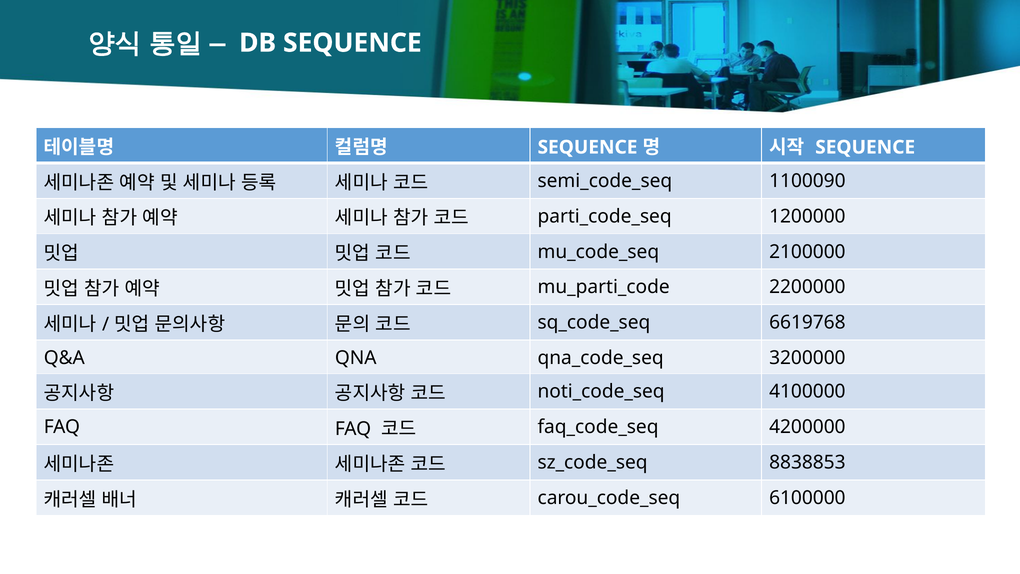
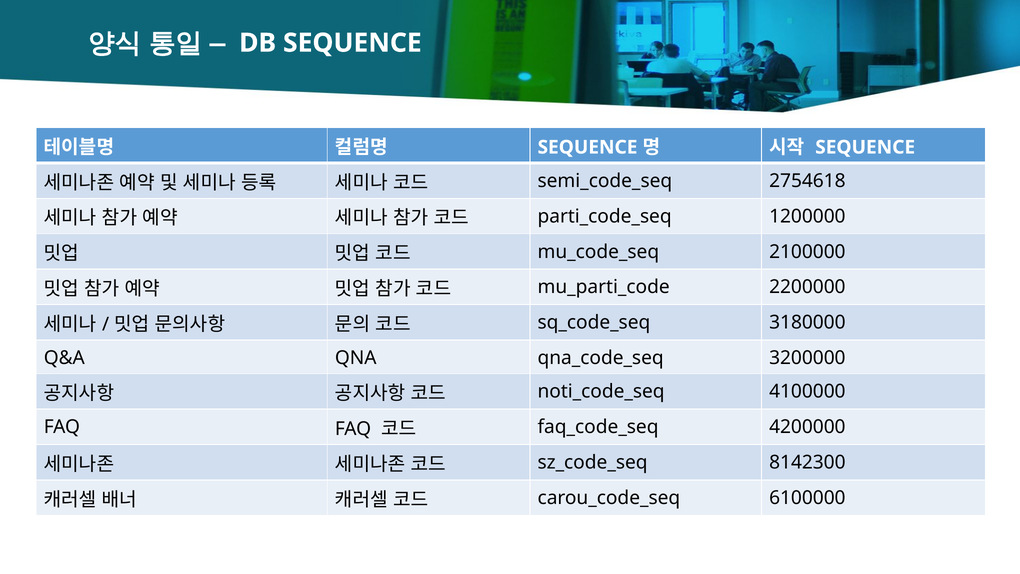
1100090: 1100090 -> 2754618 (807, 181)
6619768: 6619768 -> 3180000 (807, 322)
8838853: 8838853 -> 8142300 (807, 462)
